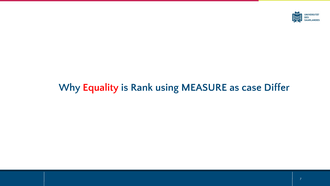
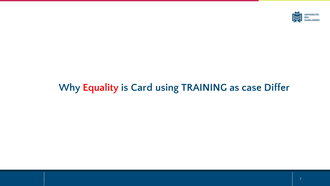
Rank: Rank -> Card (142, 87)
MEASURE: MEASURE -> TRAINING (204, 87)
